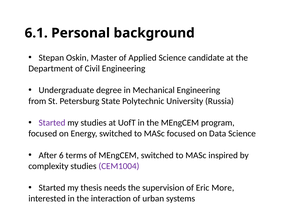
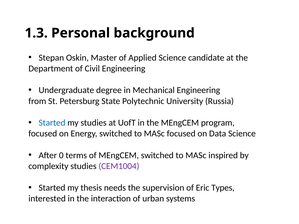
6.1: 6.1 -> 1.3 (36, 33)
Started colour: purple -> blue (52, 123)
6: 6 -> 0 (61, 155)
More: More -> Types (223, 188)
